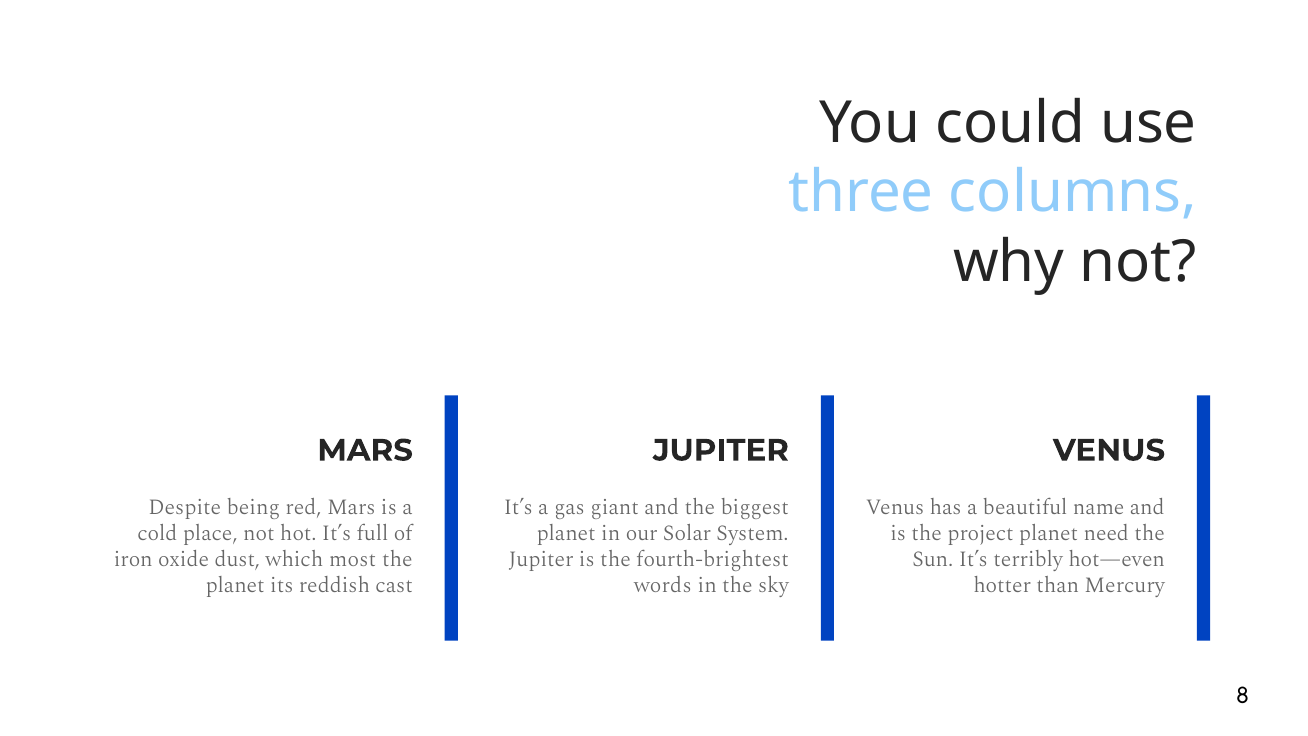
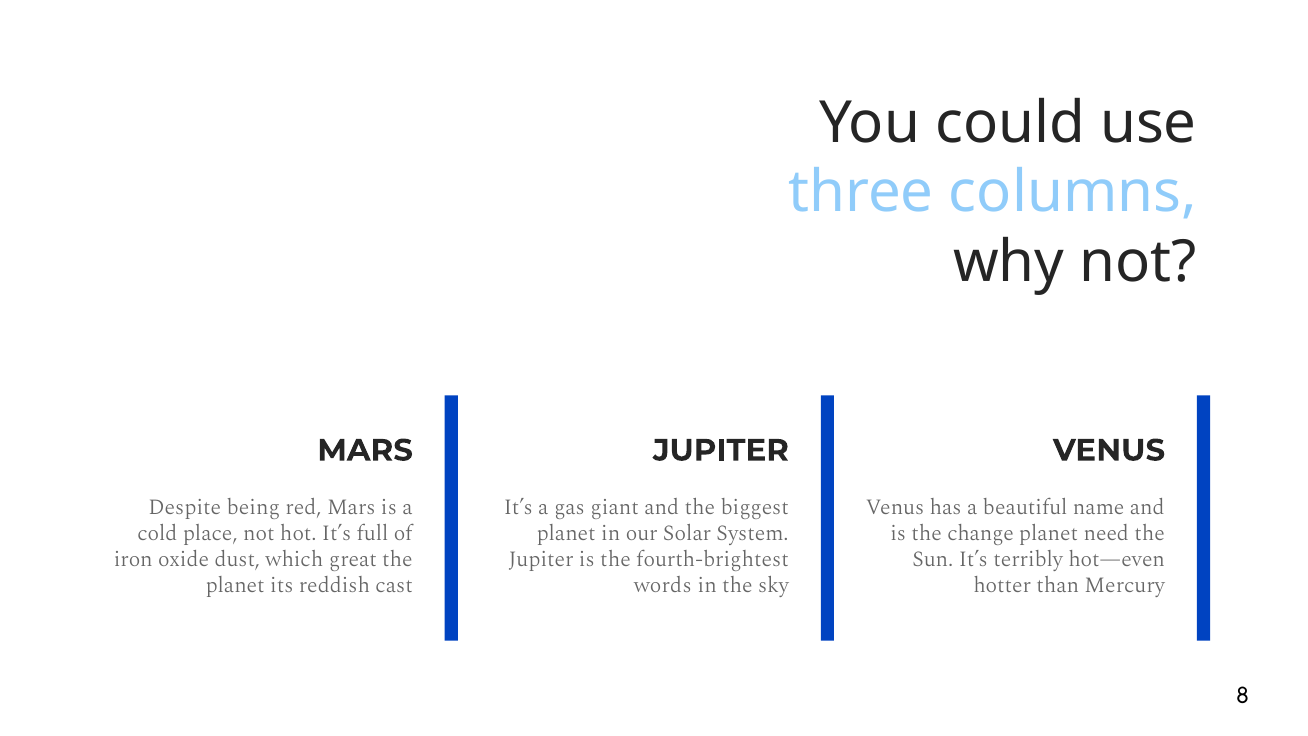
project: project -> change (981, 533)
most: most -> great (353, 559)
